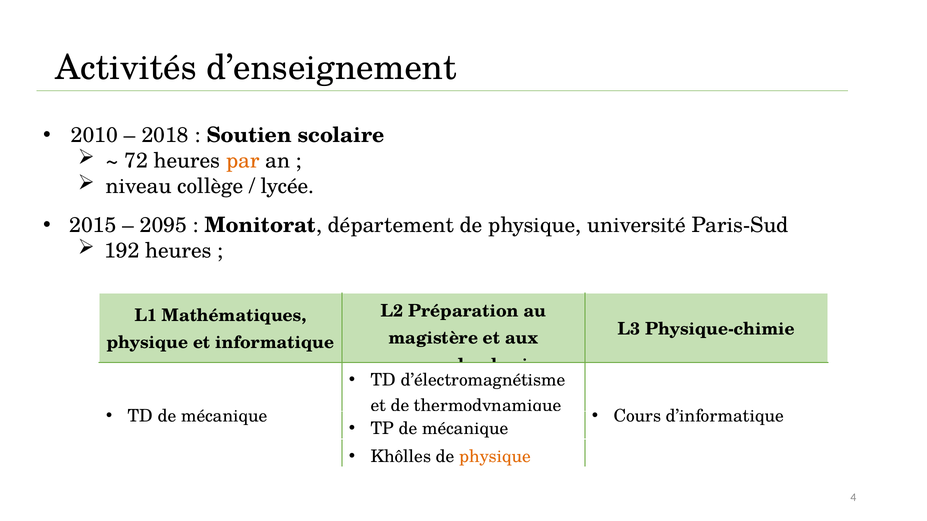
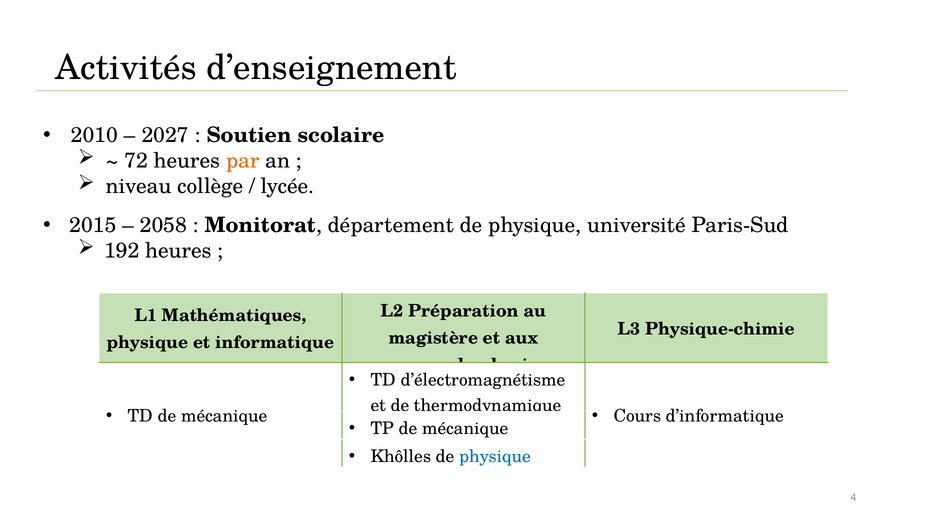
2018: 2018 -> 2027 (165, 135)
2095: 2095 -> 2058 (163, 226)
physique colour: orange -> blue (495, 457)
